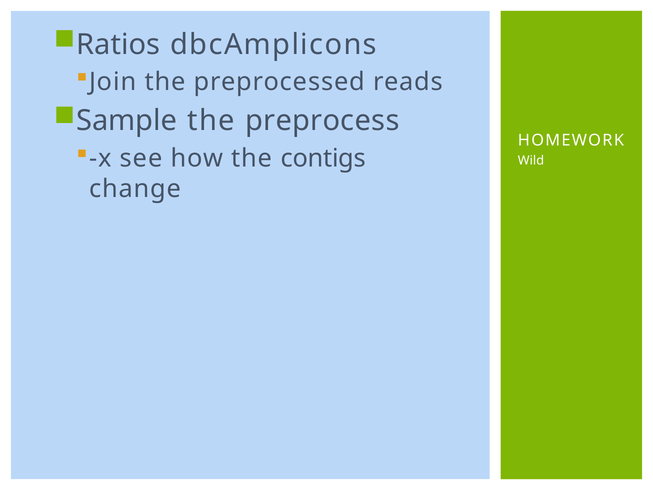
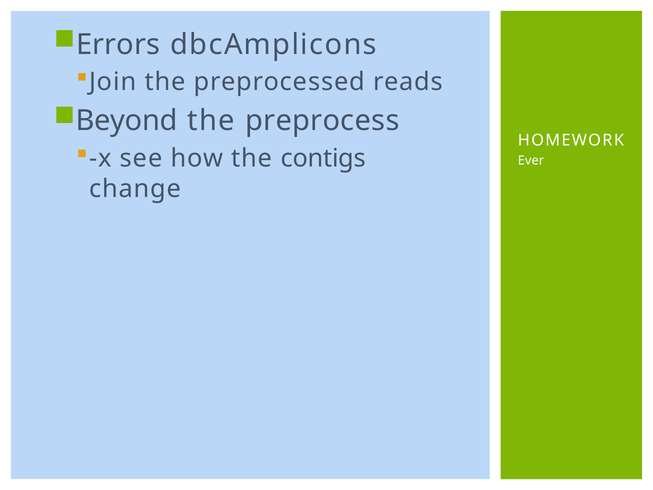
Ratios: Ratios -> Errors (118, 44)
Sample: Sample -> Beyond (127, 121)
Wild: Wild -> Ever (531, 161)
